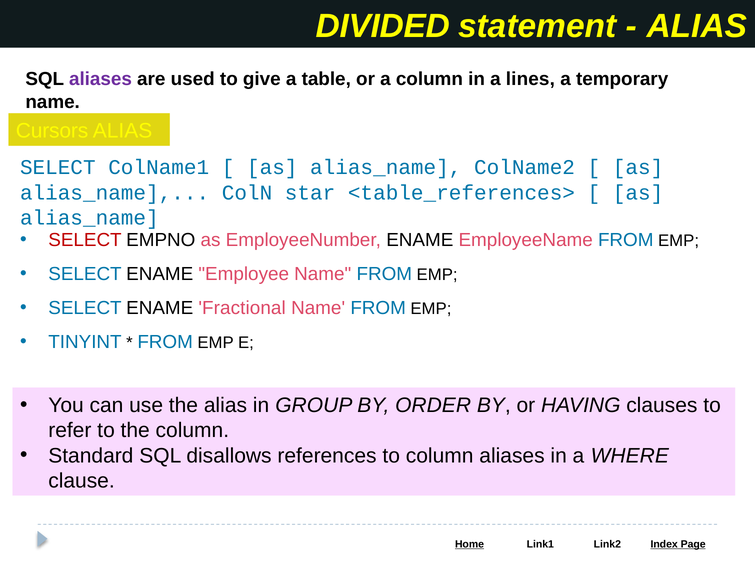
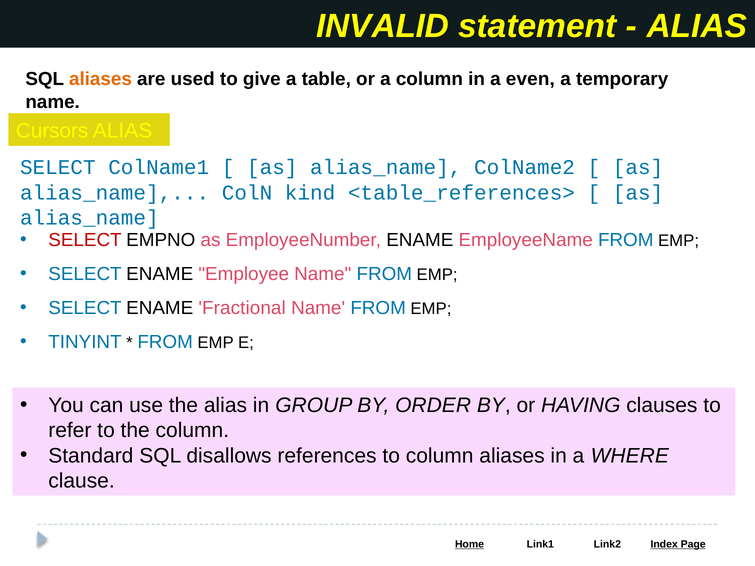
DIVIDED: DIVIDED -> INVALID (383, 26)
aliases colour: purple -> orange (100, 79)
lines: lines -> even (530, 79)
star: star -> kind (310, 193)
